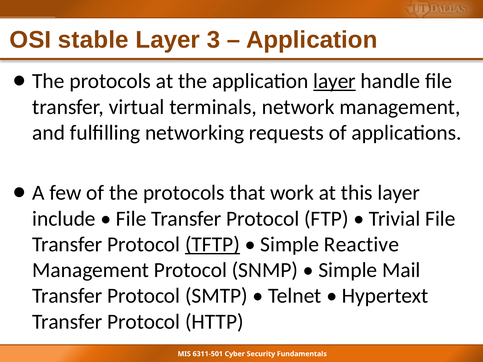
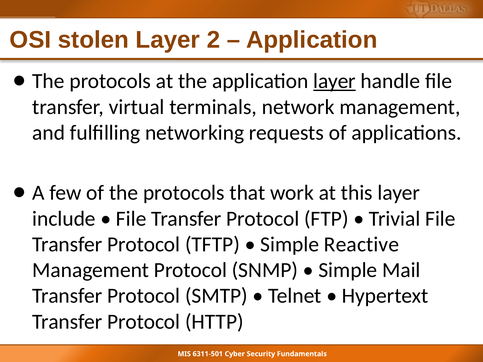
stable: stable -> stolen (93, 40)
3: 3 -> 2 (213, 40)
TFTP underline: present -> none (212, 245)
